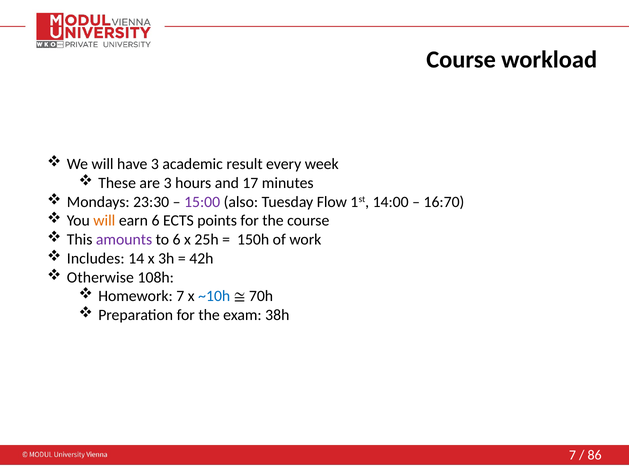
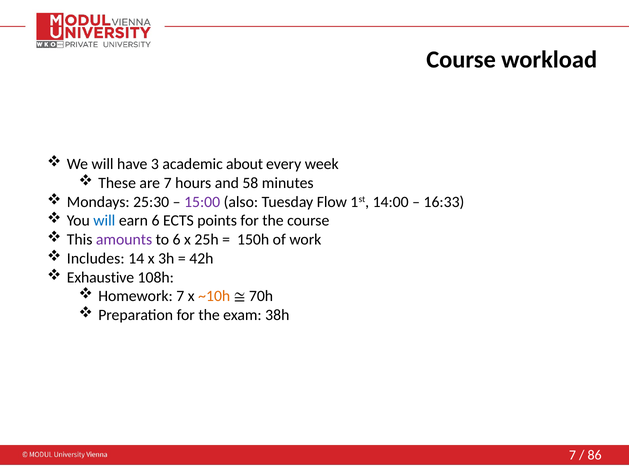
result: result -> about (245, 164)
are 3: 3 -> 7 (168, 183)
17: 17 -> 58 (250, 183)
23:30: 23:30 -> 25:30 (151, 202)
16:70: 16:70 -> 16:33 (444, 202)
will colour: orange -> blue (104, 221)
Otherwise: Otherwise -> Exhaustive (100, 277)
~10h colour: blue -> orange (214, 296)
